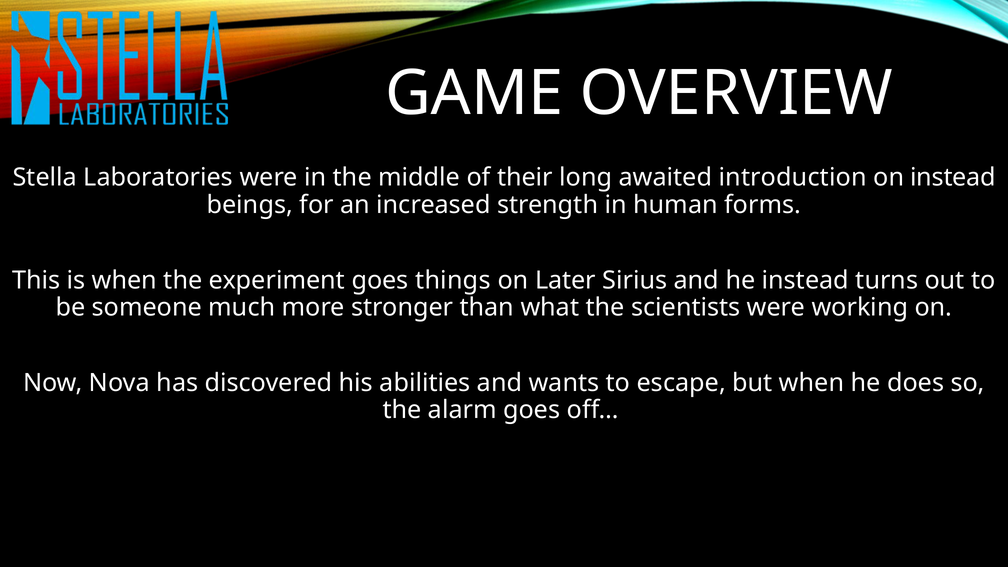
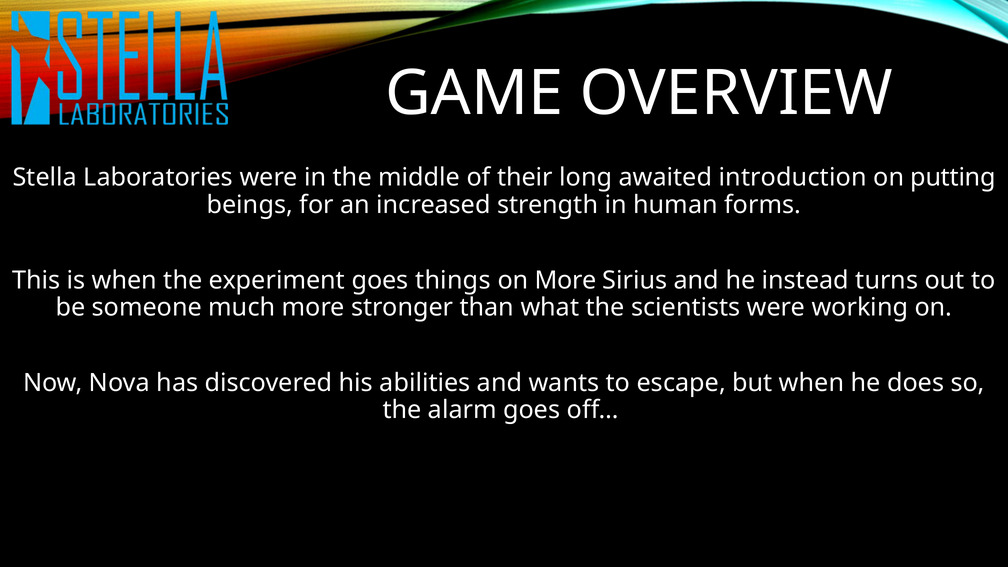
on instead: instead -> putting (953, 178)
on Later: Later -> More (566, 280)
